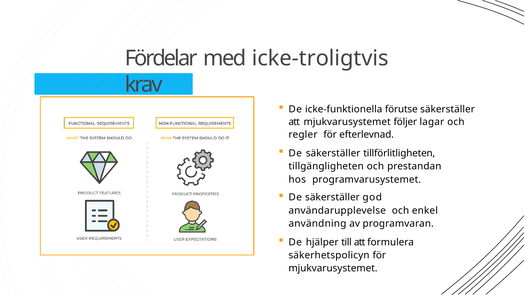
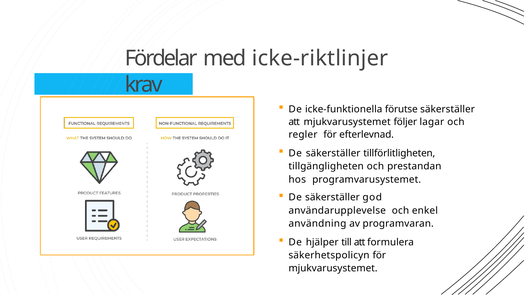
icke-troligtvis: icke-troligtvis -> icke-riktlinjer (320, 58)
